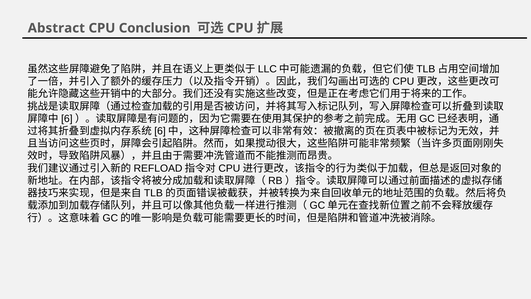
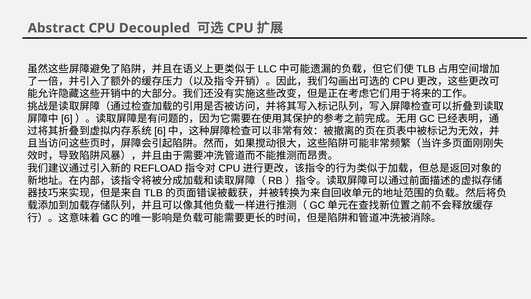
Conclusion: Conclusion -> Decoupled (155, 28)
